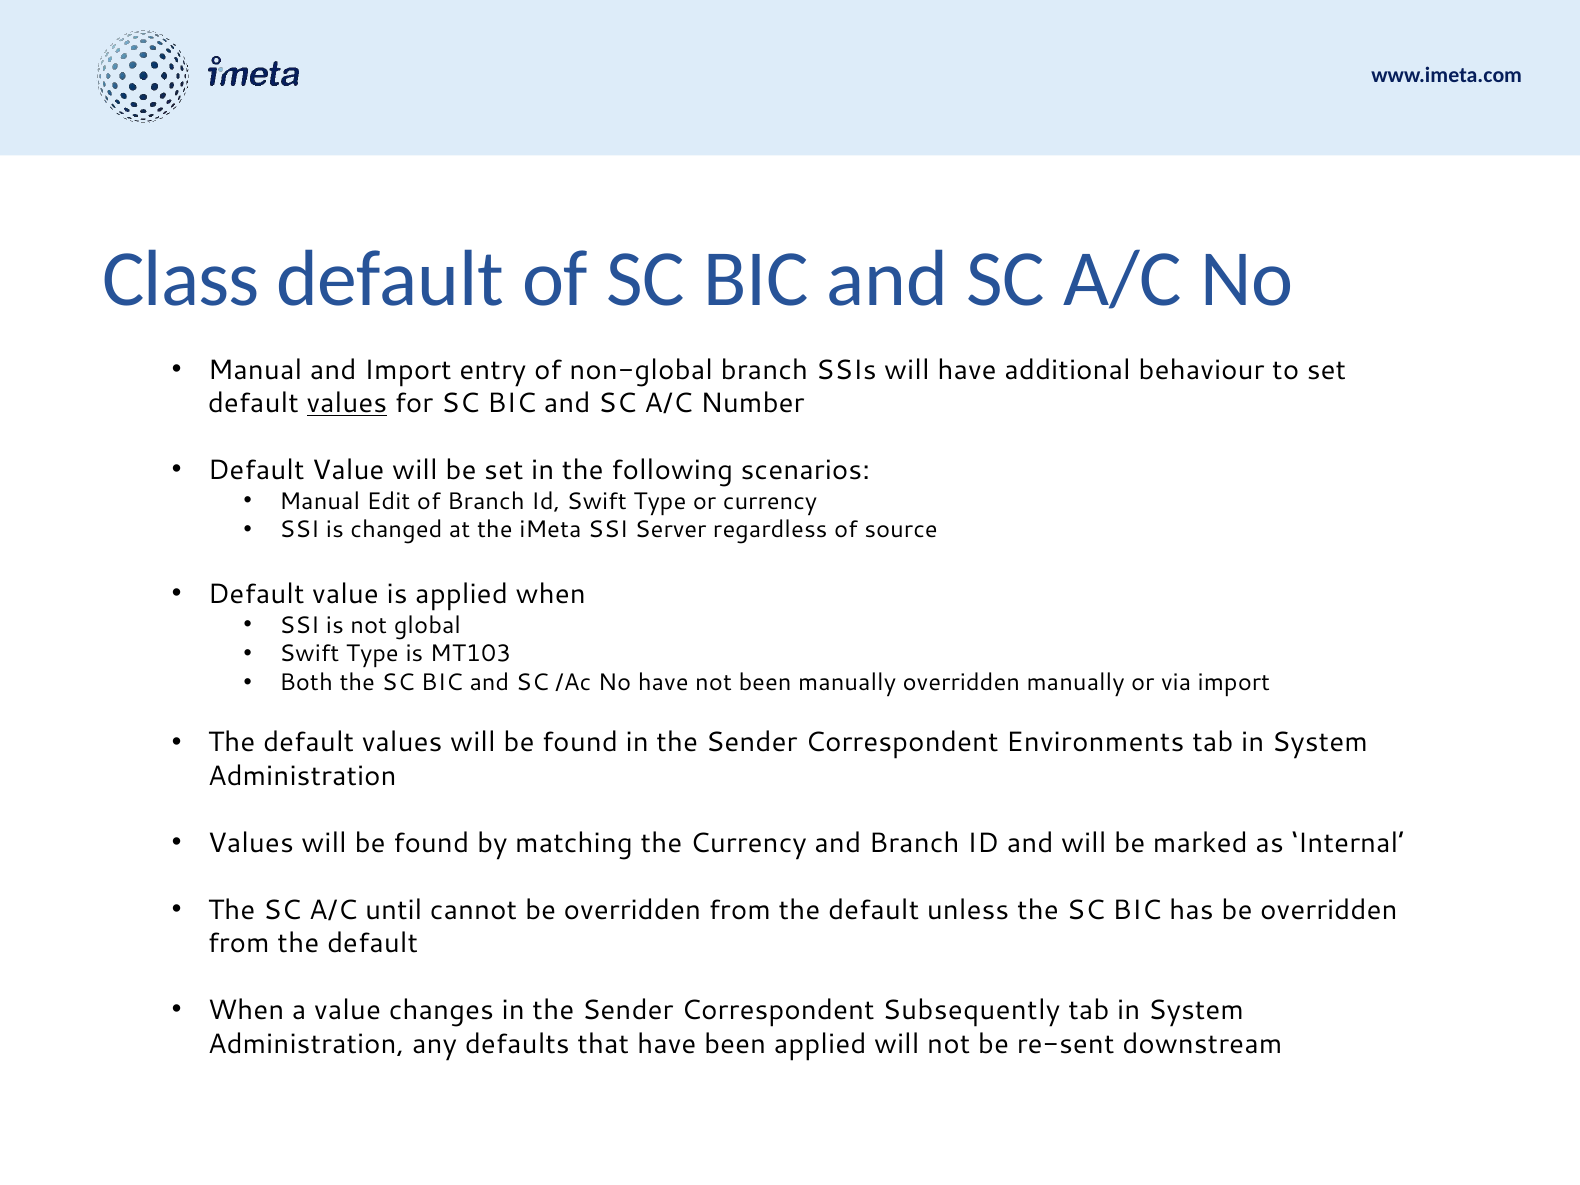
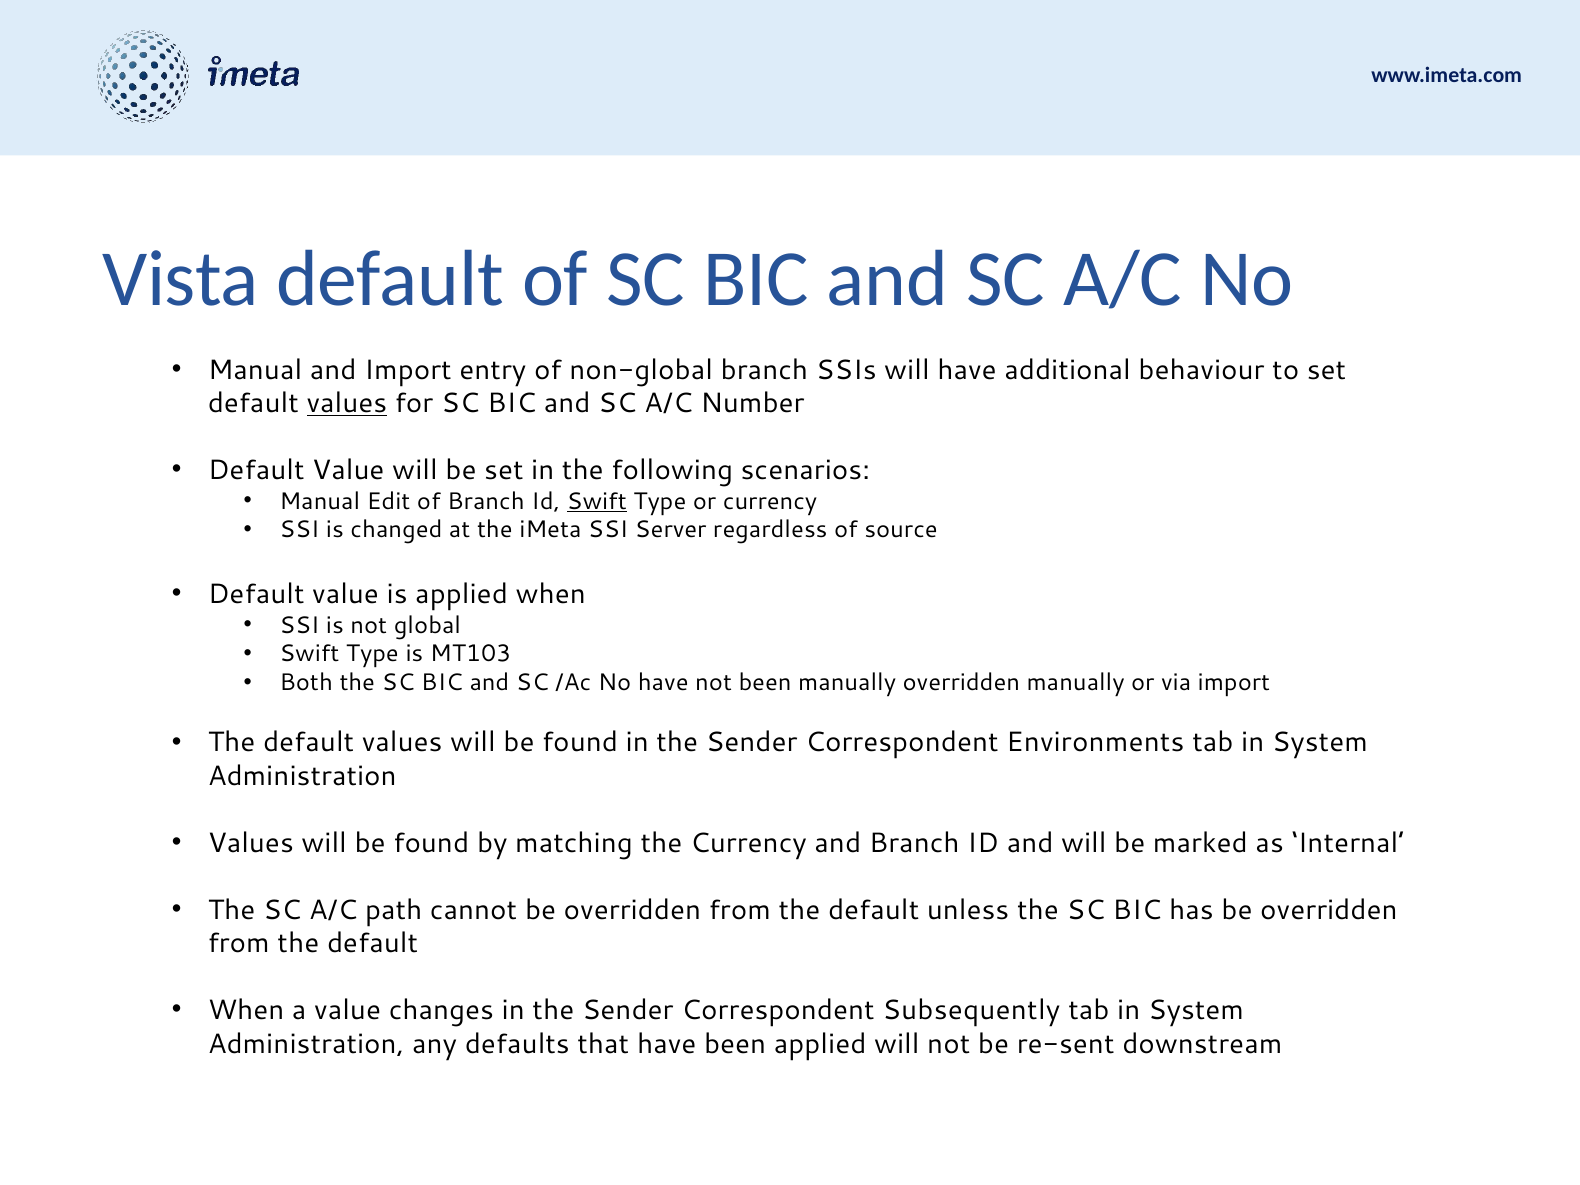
Class: Class -> Vista (181, 279)
Swift underline: none -> present (597, 501)
until: until -> path (394, 910)
